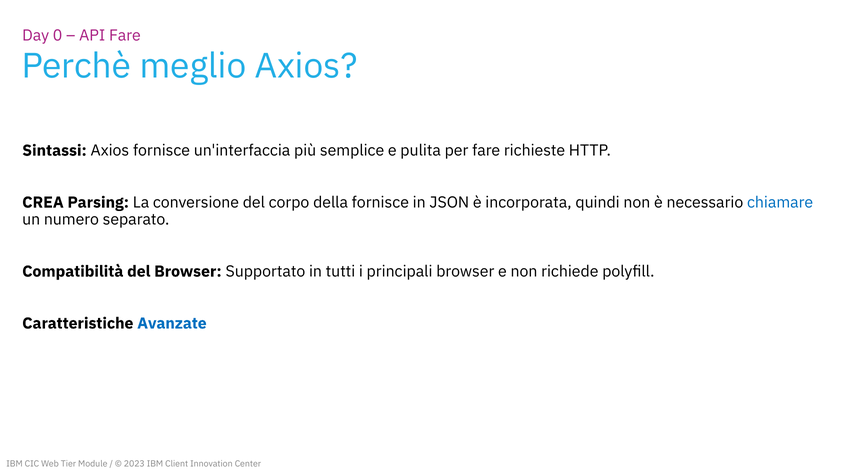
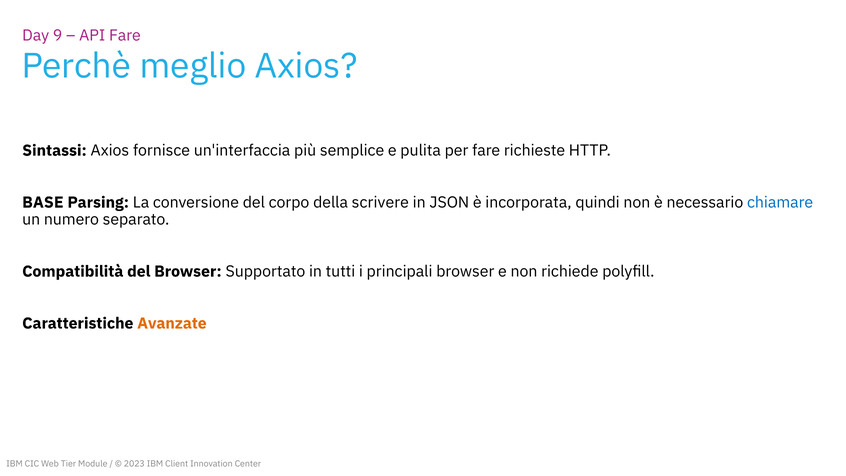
0: 0 -> 9 (58, 35)
CREA: CREA -> BASE (43, 202)
della fornisce: fornisce -> scrivere (380, 202)
Avanzate colour: blue -> orange (172, 323)
